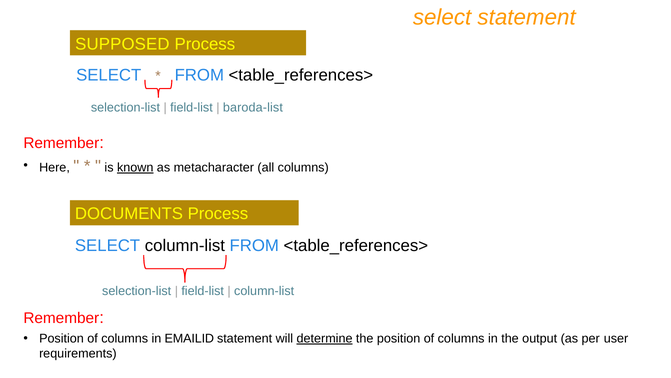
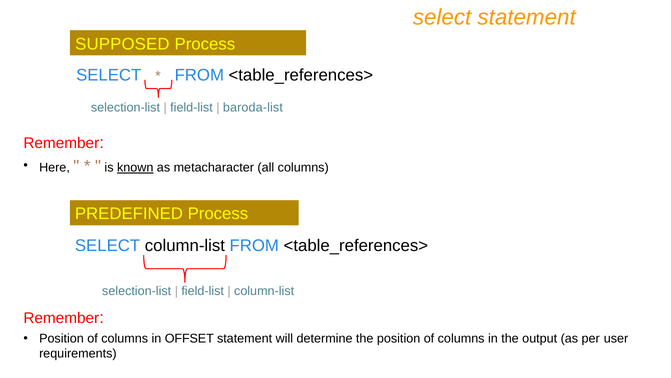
DOCUMENTS: DOCUMENTS -> PREDEFINED (129, 214)
EMAILID: EMAILID -> OFFSET (189, 338)
determine underline: present -> none (325, 338)
